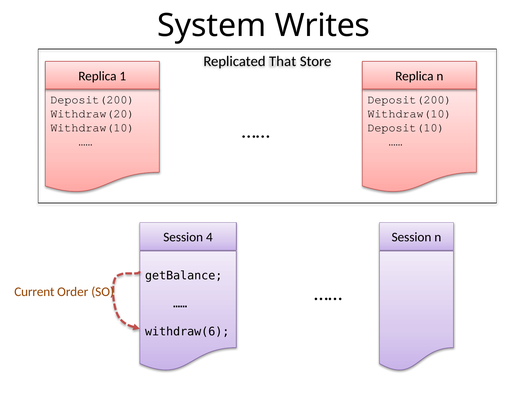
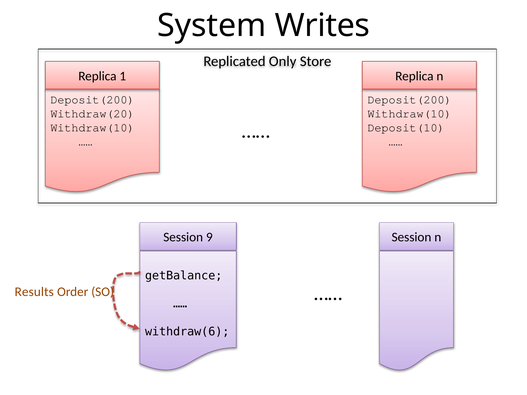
That: That -> Only (283, 61)
4: 4 -> 9 (209, 237)
Current: Current -> Results (34, 292)
